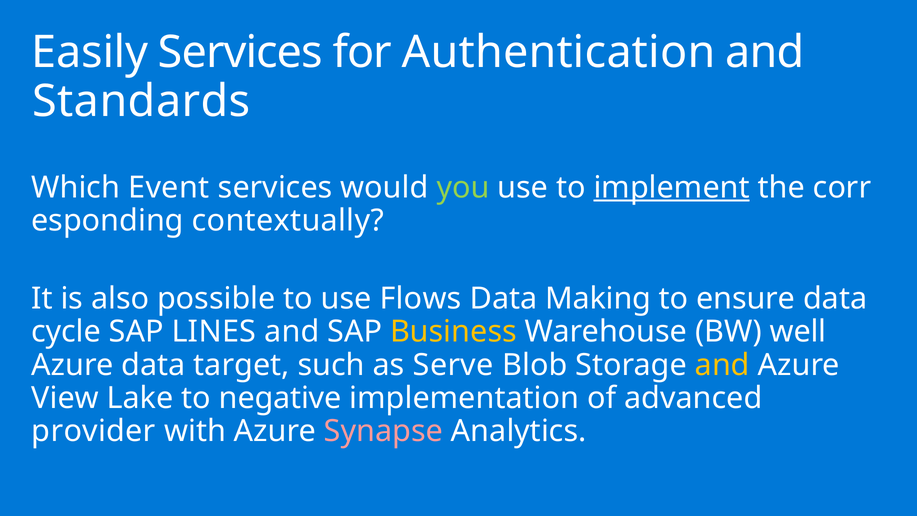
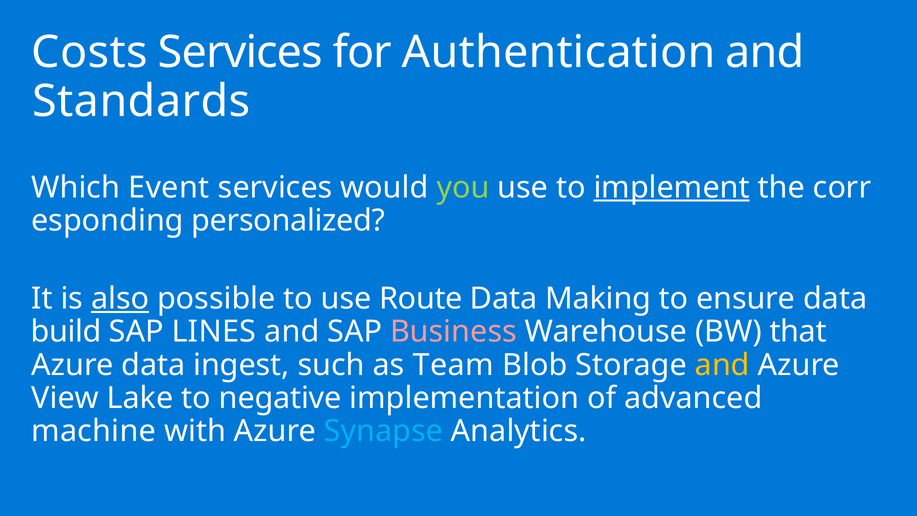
Easily: Easily -> Costs (90, 53)
contextually: contextually -> personalized (288, 220)
also underline: none -> present (120, 299)
Flows: Flows -> Route (421, 299)
cycle: cycle -> build (66, 332)
Business colour: yellow -> pink (453, 332)
well: well -> that (798, 332)
target: target -> ingest (241, 365)
Serve: Serve -> Team (453, 365)
provider: provider -> machine (94, 431)
Synapse colour: pink -> light blue (383, 431)
